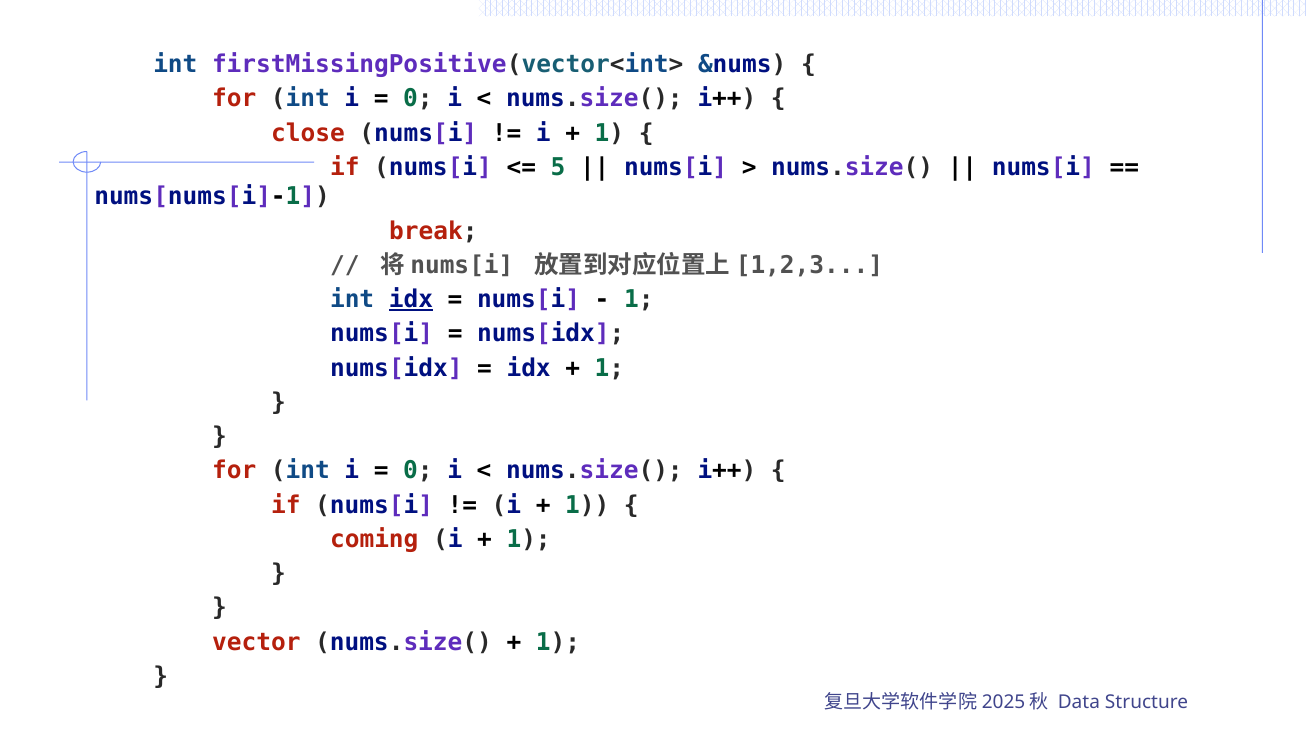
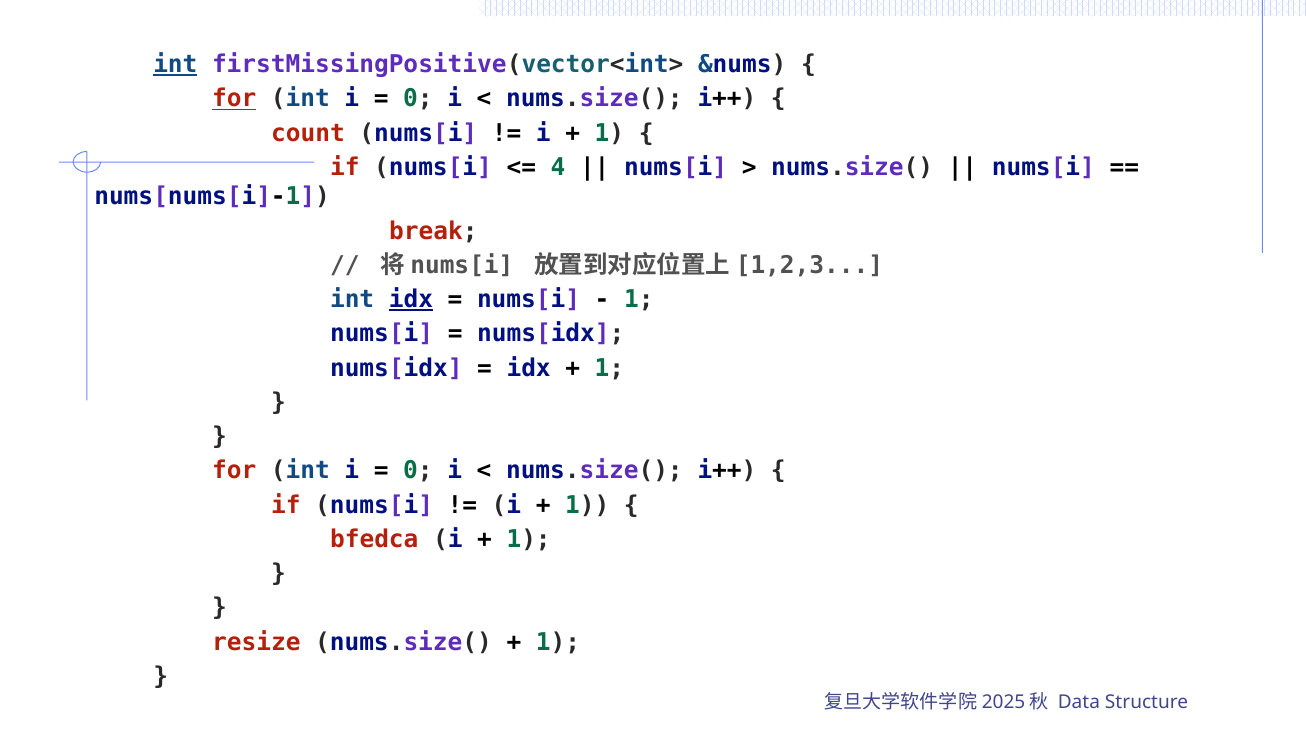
int underline: none -> present (175, 65)
for underline: none -> present (234, 99)
close: close -> count (308, 133)
5: 5 -> 4 (558, 167)
coming: coming -> bfedca (374, 540)
vector: vector -> resize (256, 643)
